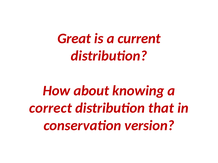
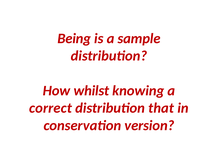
Great: Great -> Being (74, 39)
current: current -> sample (139, 39)
about: about -> whilst (91, 91)
